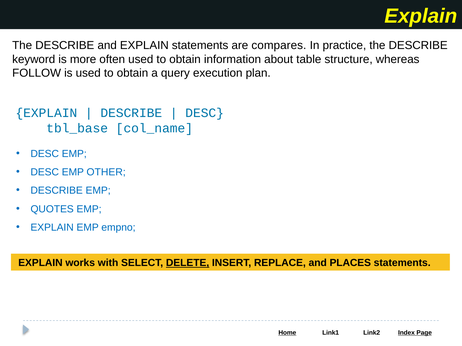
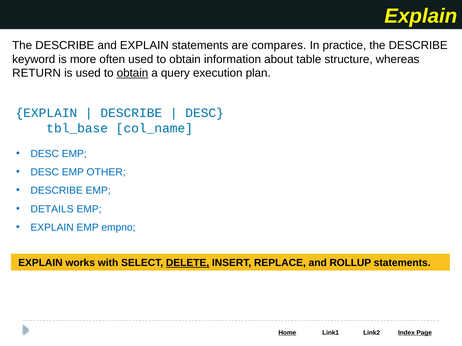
FOLLOW: FOLLOW -> RETURN (37, 73)
obtain underline: none -> present (132, 73)
QUOTES: QUOTES -> DETAILS (52, 209)
PLACES: PLACES -> ROLLUP (350, 263)
